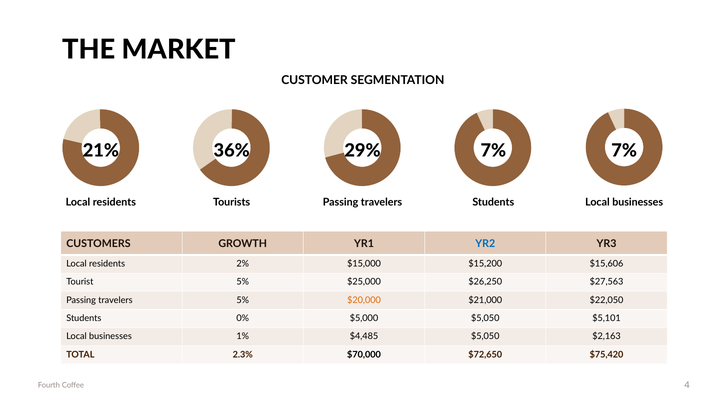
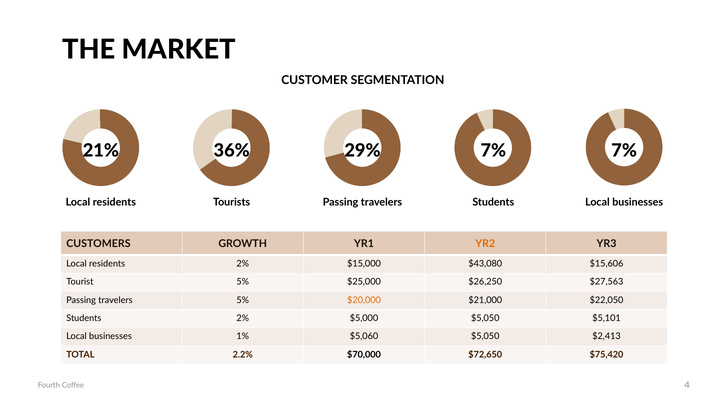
YR2 colour: blue -> orange (485, 243)
$15,200: $15,200 -> $43,080 (485, 263)
Students 0%: 0% -> 2% (243, 318)
$4,485: $4,485 -> $5,060 (364, 336)
$2,163: $2,163 -> $2,413 (607, 336)
2.3%: 2.3% -> 2.2% (243, 354)
